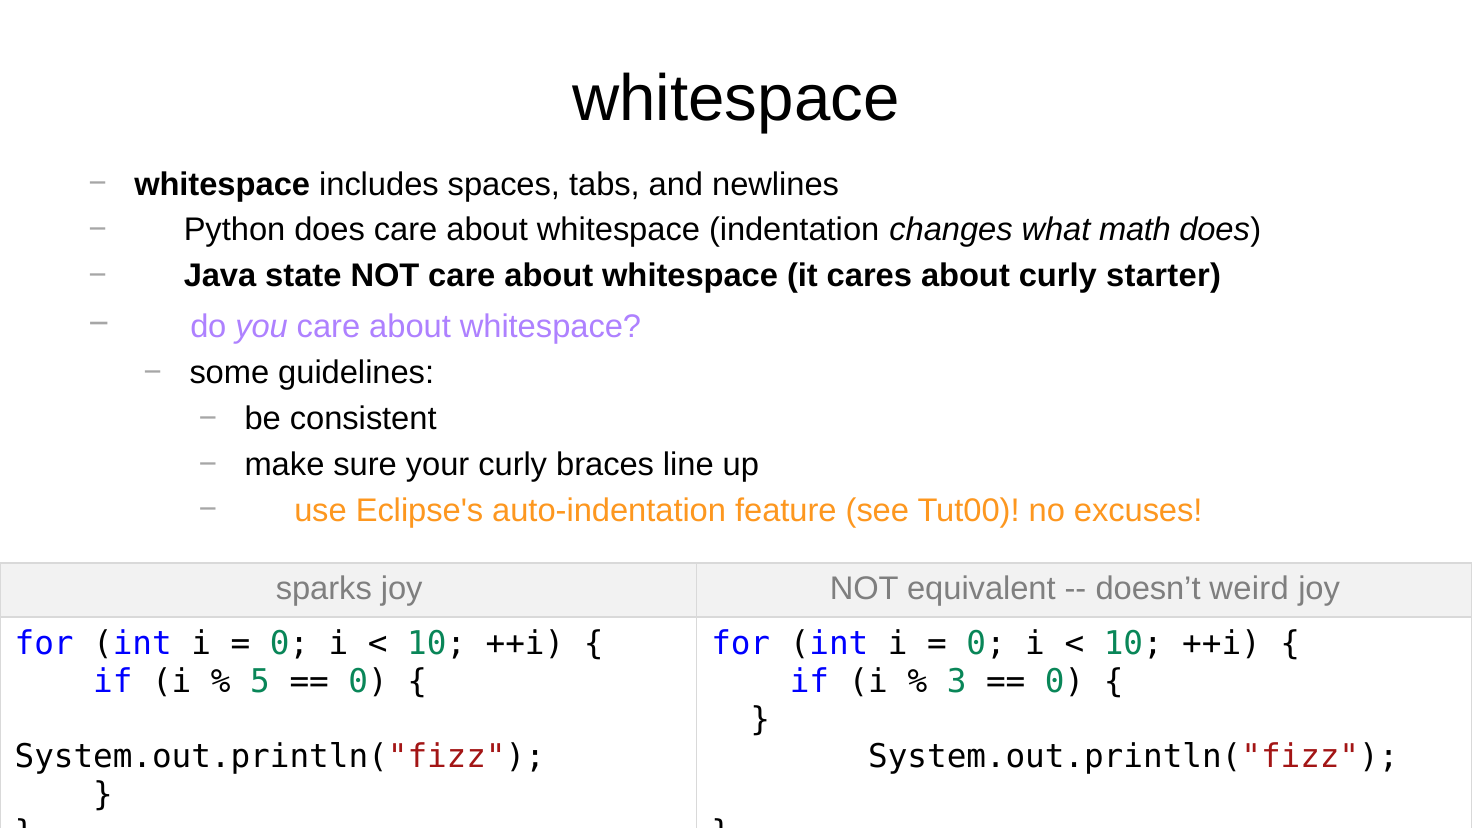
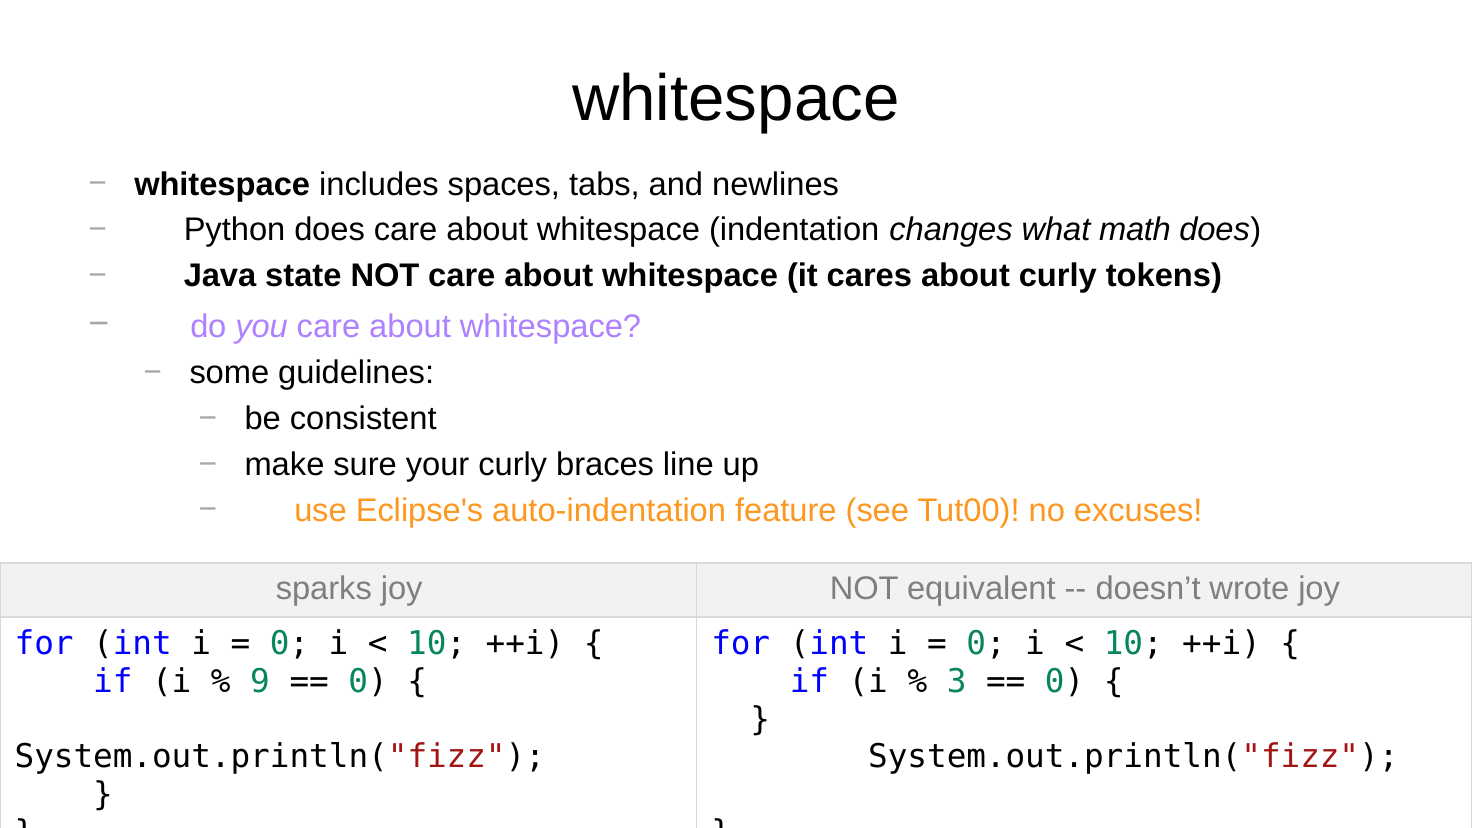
starter: starter -> tokens (1164, 276)
weird: weird -> wrote (1249, 589)
5: 5 -> 9 (260, 682)
